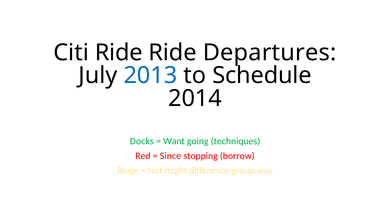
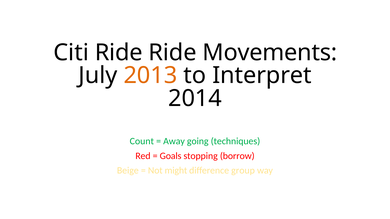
Departures: Departures -> Movements (270, 53)
2013 colour: blue -> orange (150, 76)
Schedule: Schedule -> Interpret (262, 76)
Docks: Docks -> Count (142, 142)
Want: Want -> Away (174, 142)
Since: Since -> Goals (171, 156)
